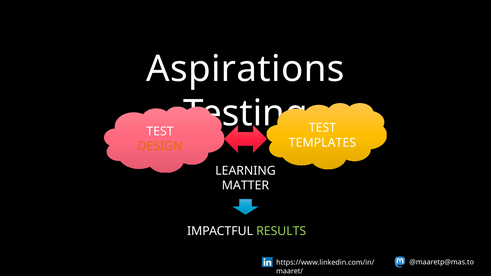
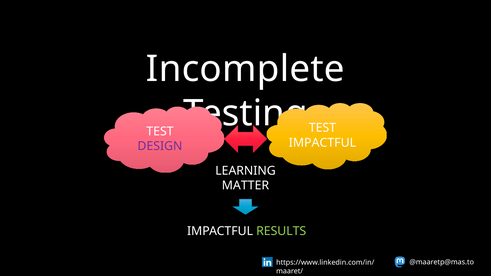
Aspirations: Aspirations -> Incomplete (245, 69)
TEMPLATES: TEMPLATES -> IMPACTFUL (322, 143)
DESIGN colour: orange -> purple (160, 146)
